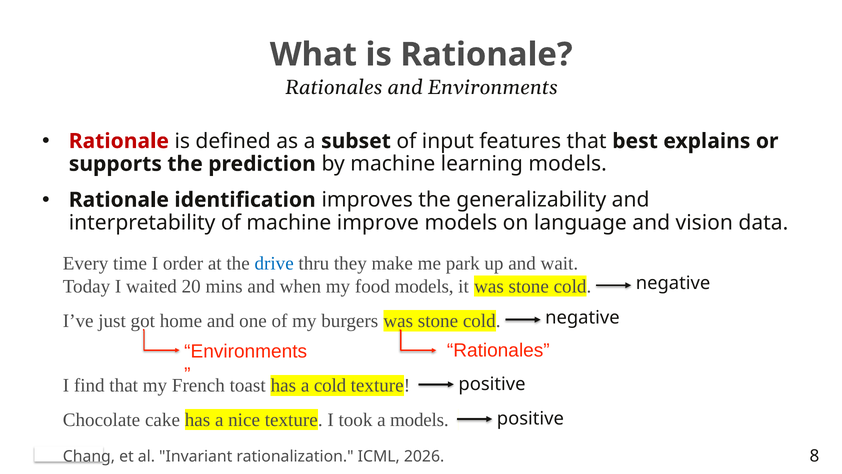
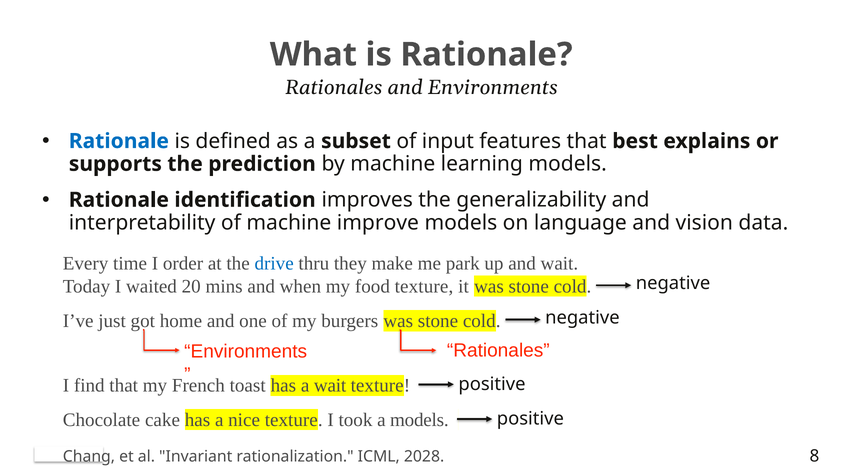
Rationale colour: red -> blue (119, 141)
food models: models -> texture (424, 286)
a cold: cold -> wait (330, 385)
2026: 2026 -> 2028 (424, 456)
